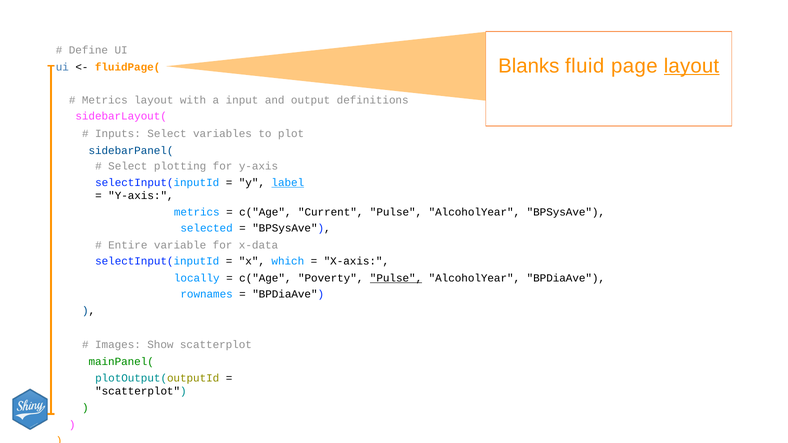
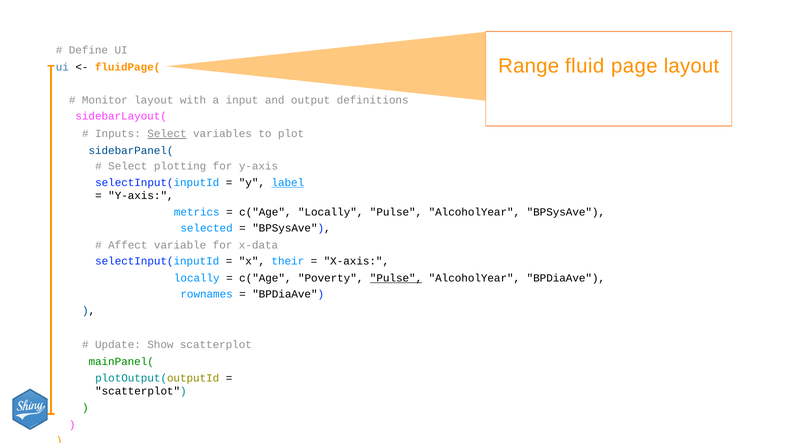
Blanks: Blanks -> Range (529, 66)
layout underline: present -> none (691, 66)
Metrics: Metrics -> Monitor (105, 100)
Select underline: none -> present (167, 134)
c("Age Current: Current -> Locally (331, 212)
Entire: Entire -> Affect (128, 245)
which: which -> their (288, 262)
Images: Images -> Update (118, 345)
